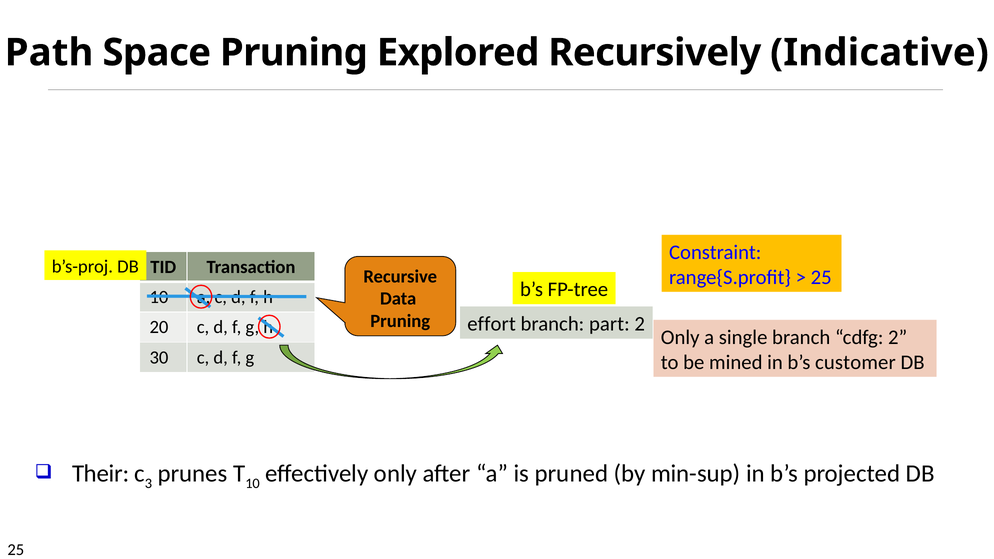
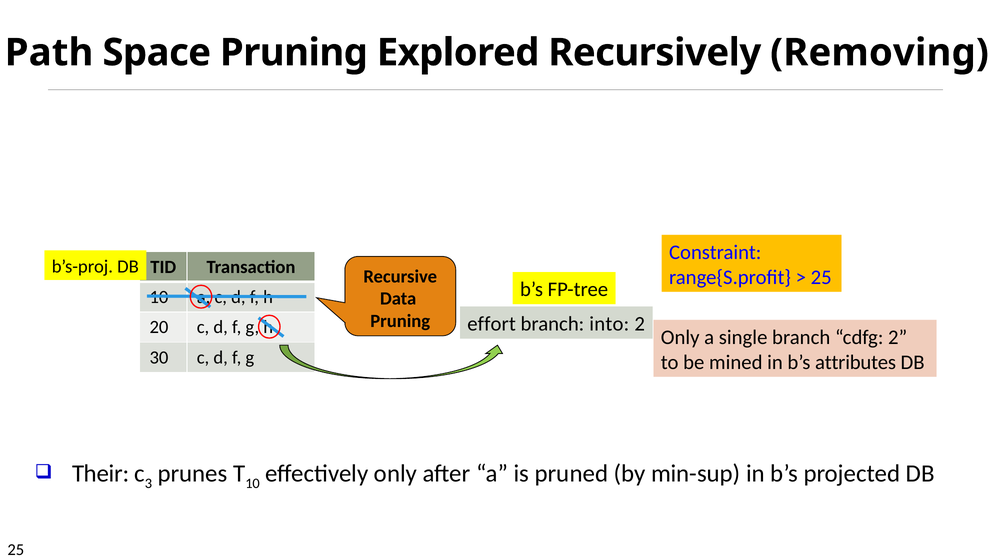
Indicative: Indicative -> Removing (879, 53)
part: part -> into (609, 324)
customer: customer -> attributes (856, 362)
